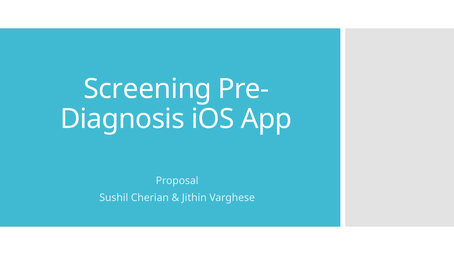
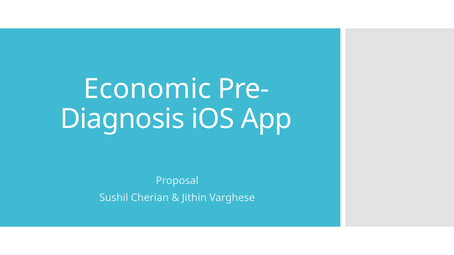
Screening: Screening -> Economic (147, 89)
